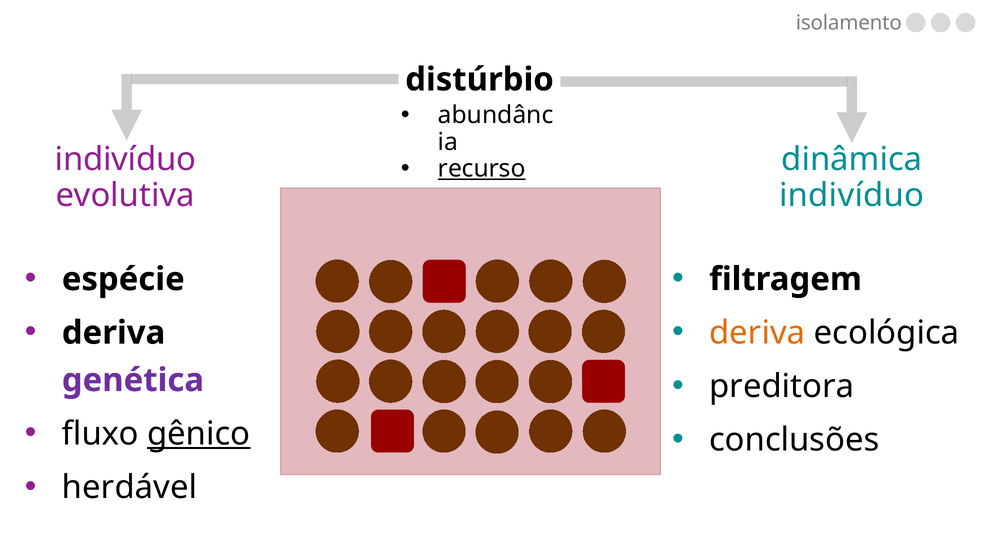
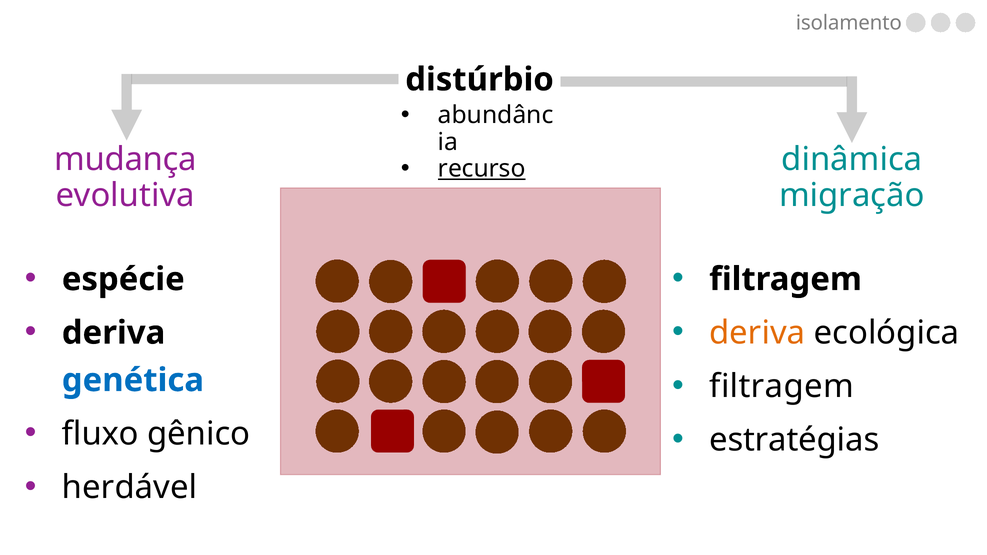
indivíduo: indivíduo -> mudança (126, 160)
indivíduo: indivíduo -> migração (852, 195)
preditora: preditora -> filtragem (782, 387)
genética colour: purple -> blue (133, 380)
gênico underline: present -> none (199, 434)
conclusões: conclusões -> estratégias (794, 440)
